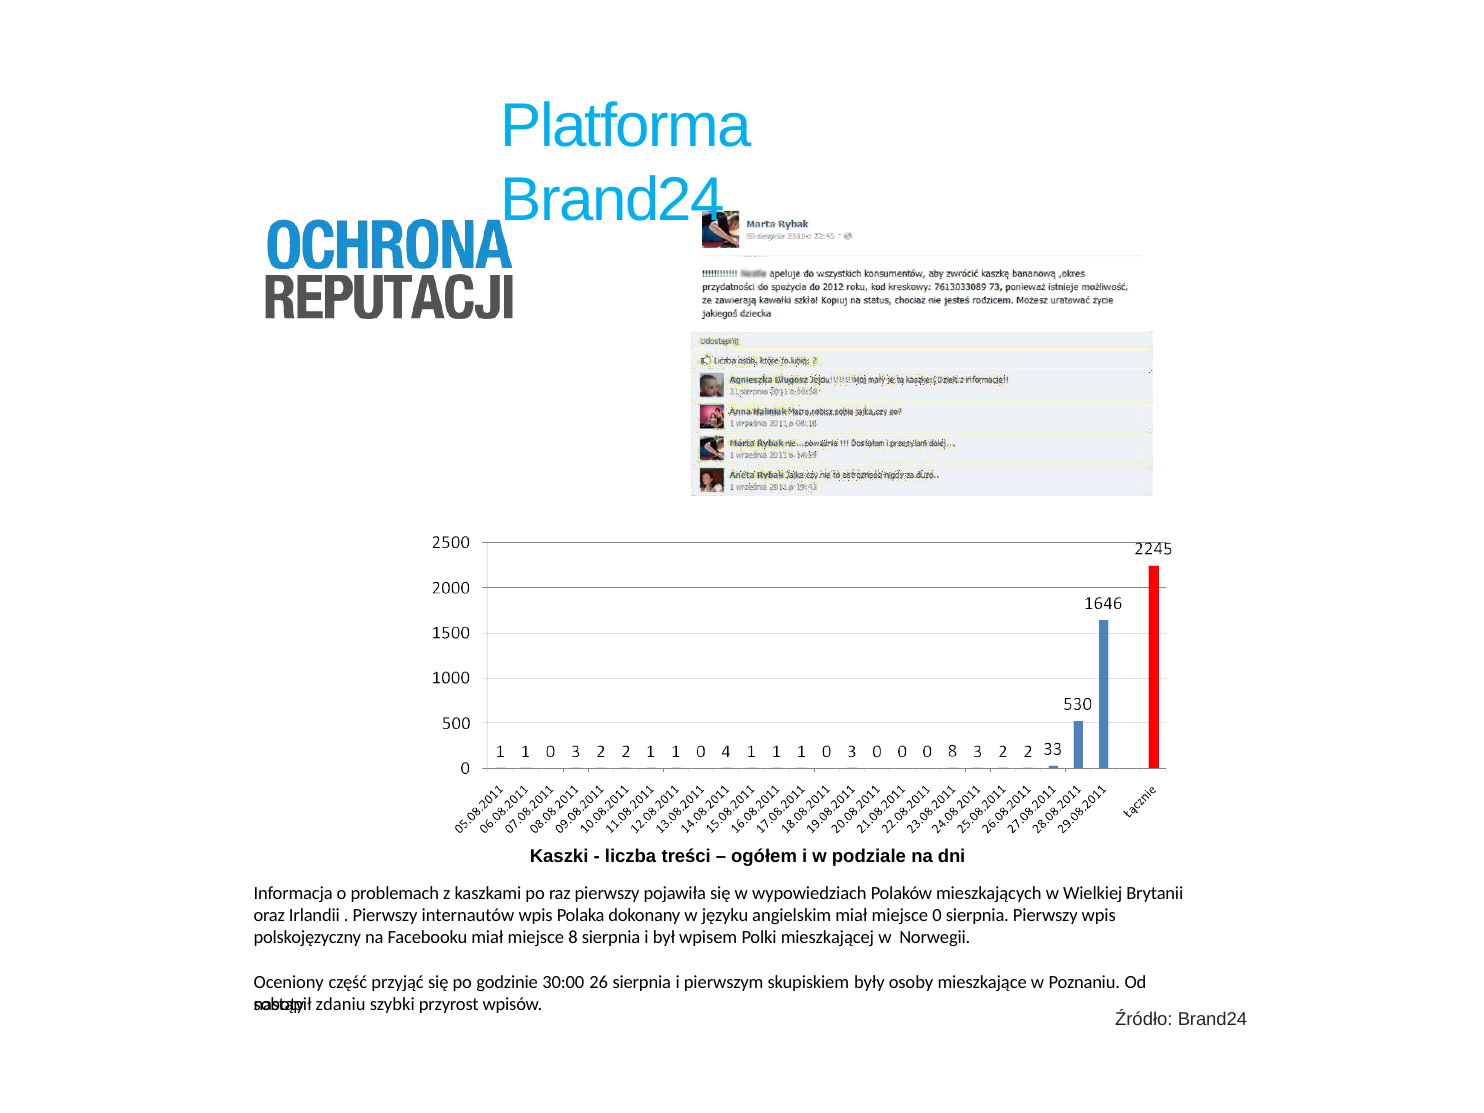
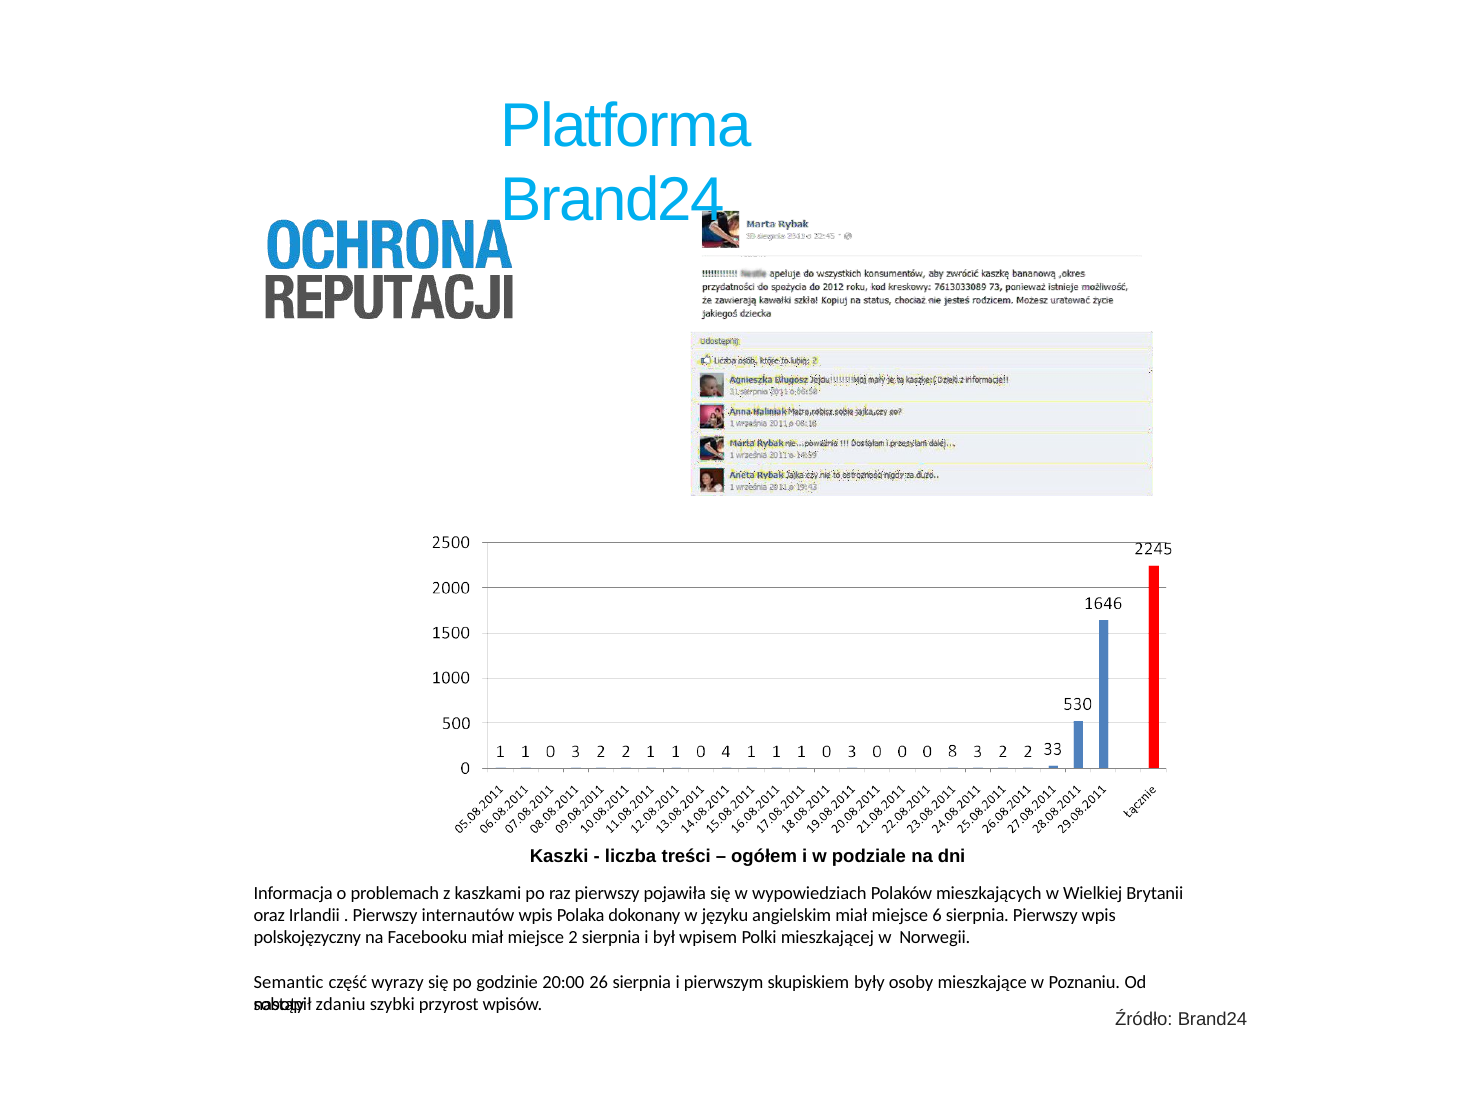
0: 0 -> 6 (937, 915)
8: 8 -> 2 (573, 938)
Oceniony: Oceniony -> Semantic (289, 982)
przyjąć: przyjąć -> wyrazy (398, 982)
30:00: 30:00 -> 20:00 (563, 982)
